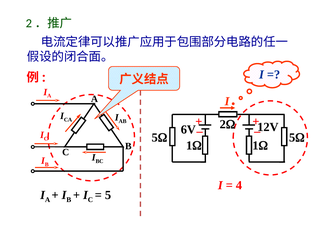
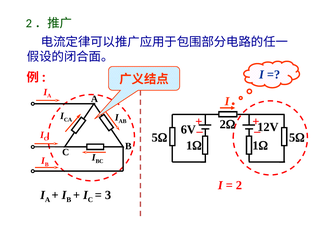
4: 4 -> 2 (239, 186)
5: 5 -> 3 (108, 195)
